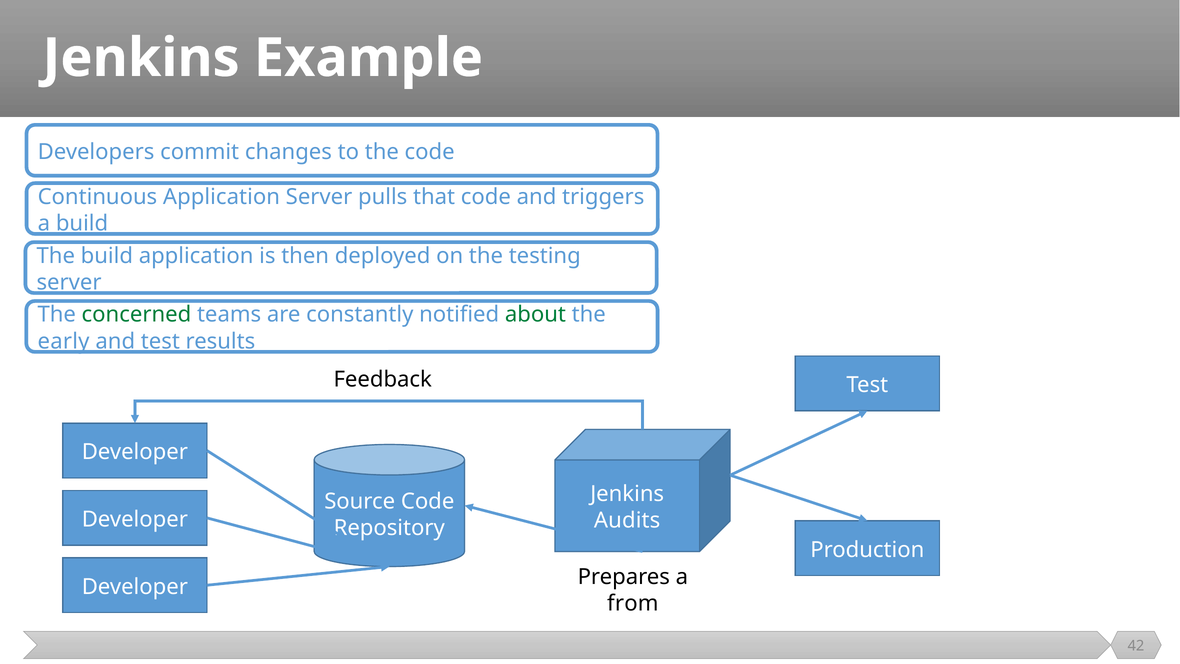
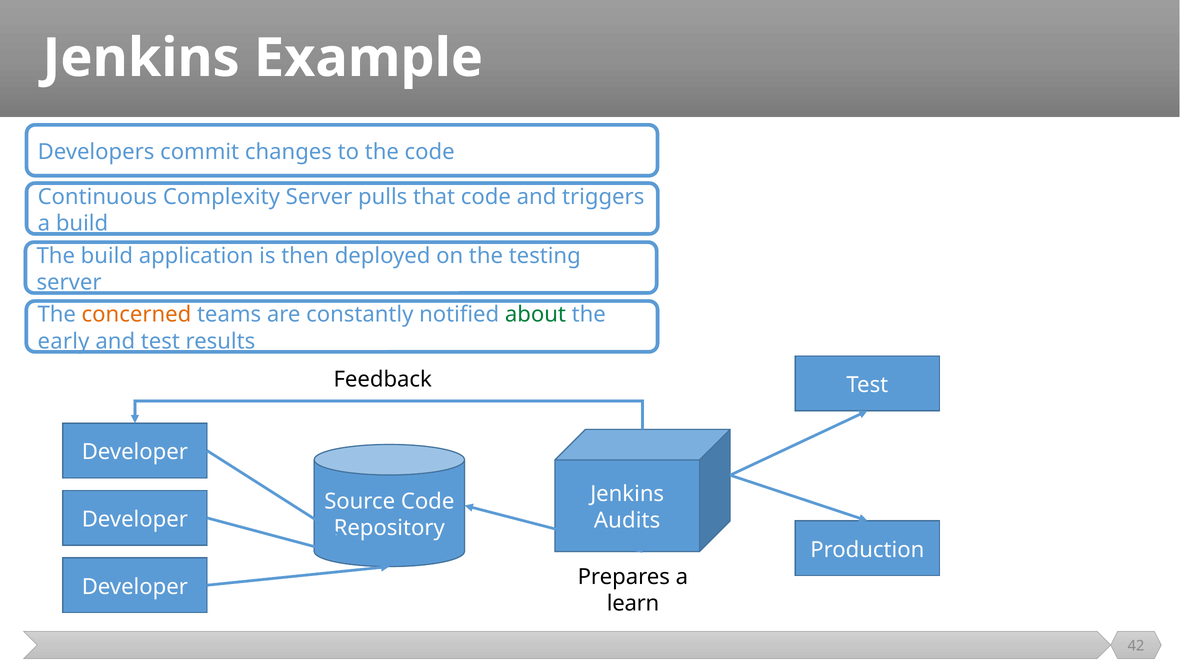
Continuous Application: Application -> Complexity (221, 197)
concerned colour: green -> orange (136, 315)
from: from -> learn (633, 603)
